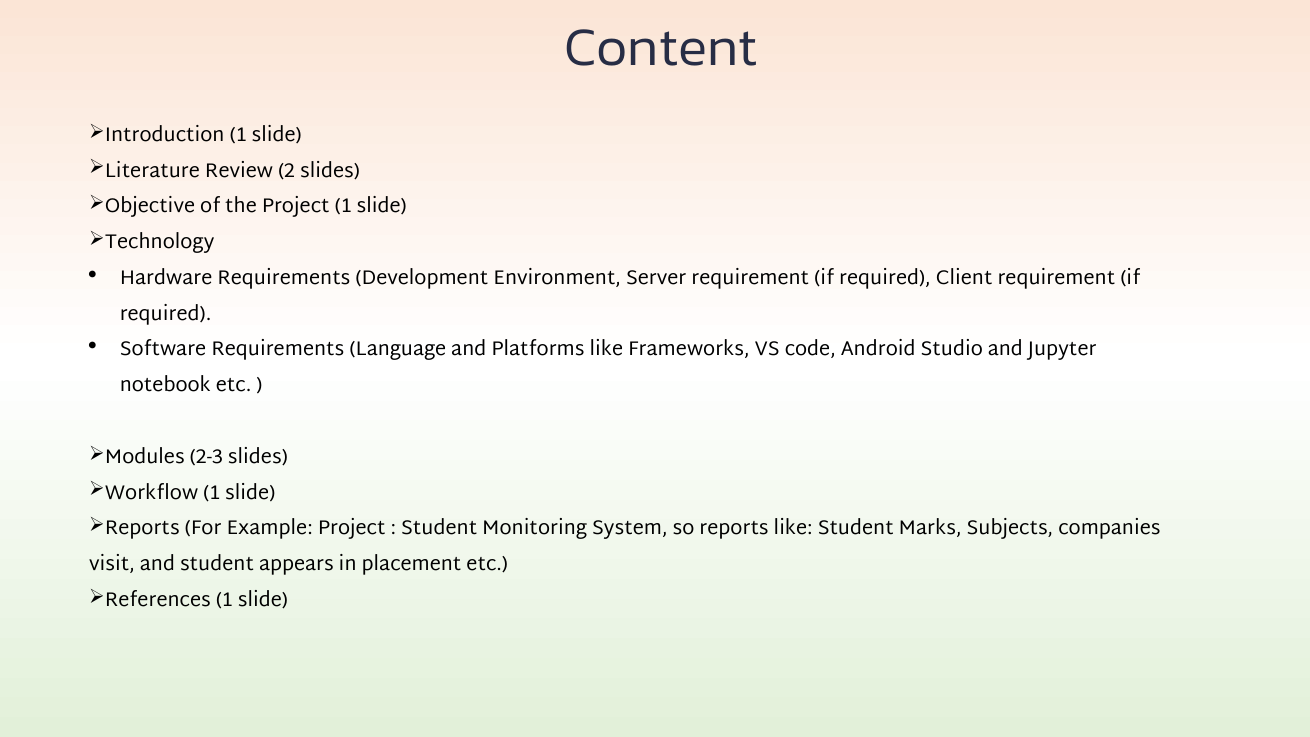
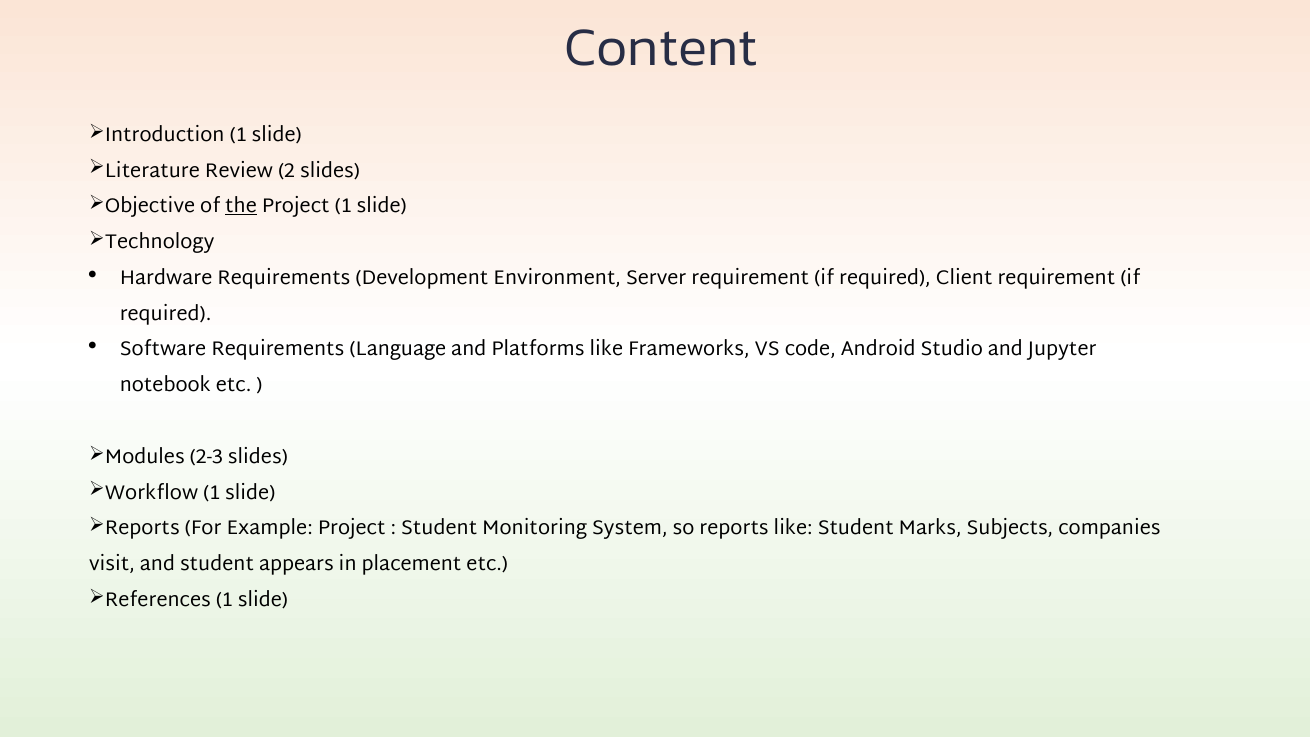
the underline: none -> present (241, 206)
